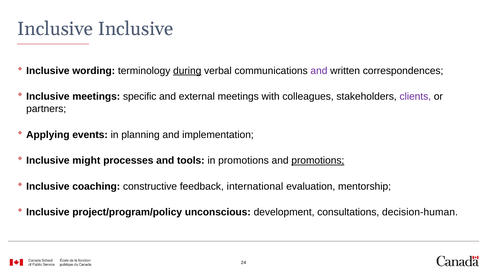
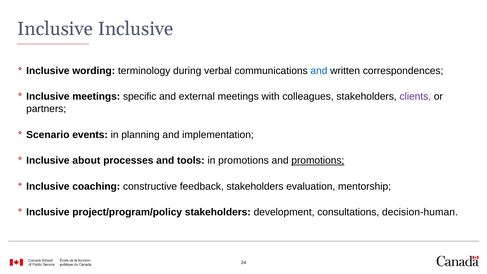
during underline: present -> none (187, 71)
and colour: purple -> blue (319, 71)
Applying: Applying -> Scenario (48, 135)
might: might -> about (86, 160)
feedback international: international -> stakeholders (255, 186)
project/program/policy unconscious: unconscious -> stakeholders (218, 212)
